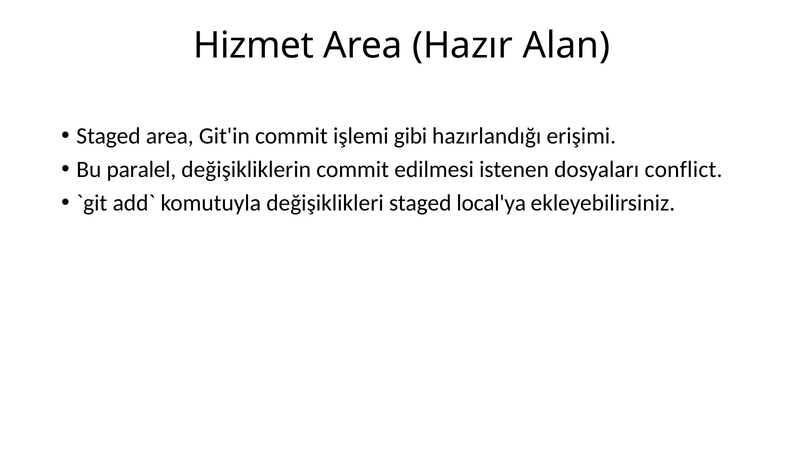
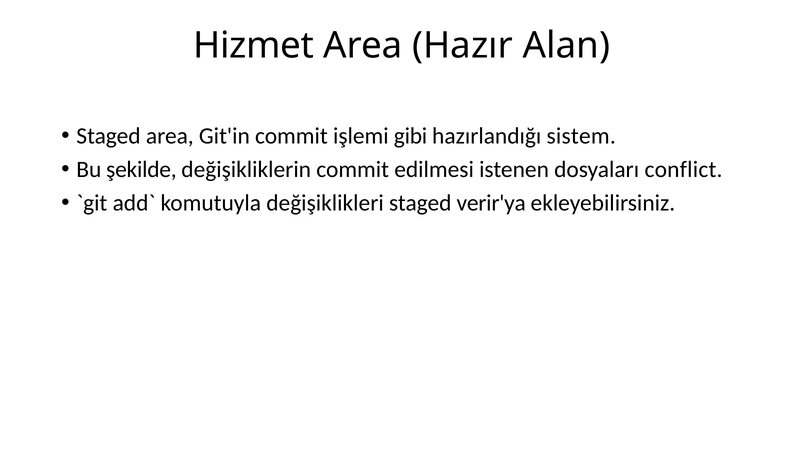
erişimi: erişimi -> sistem (581, 136)
paralel: paralel -> şekilde (141, 170)
local'ya: local'ya -> verir'ya (491, 203)
